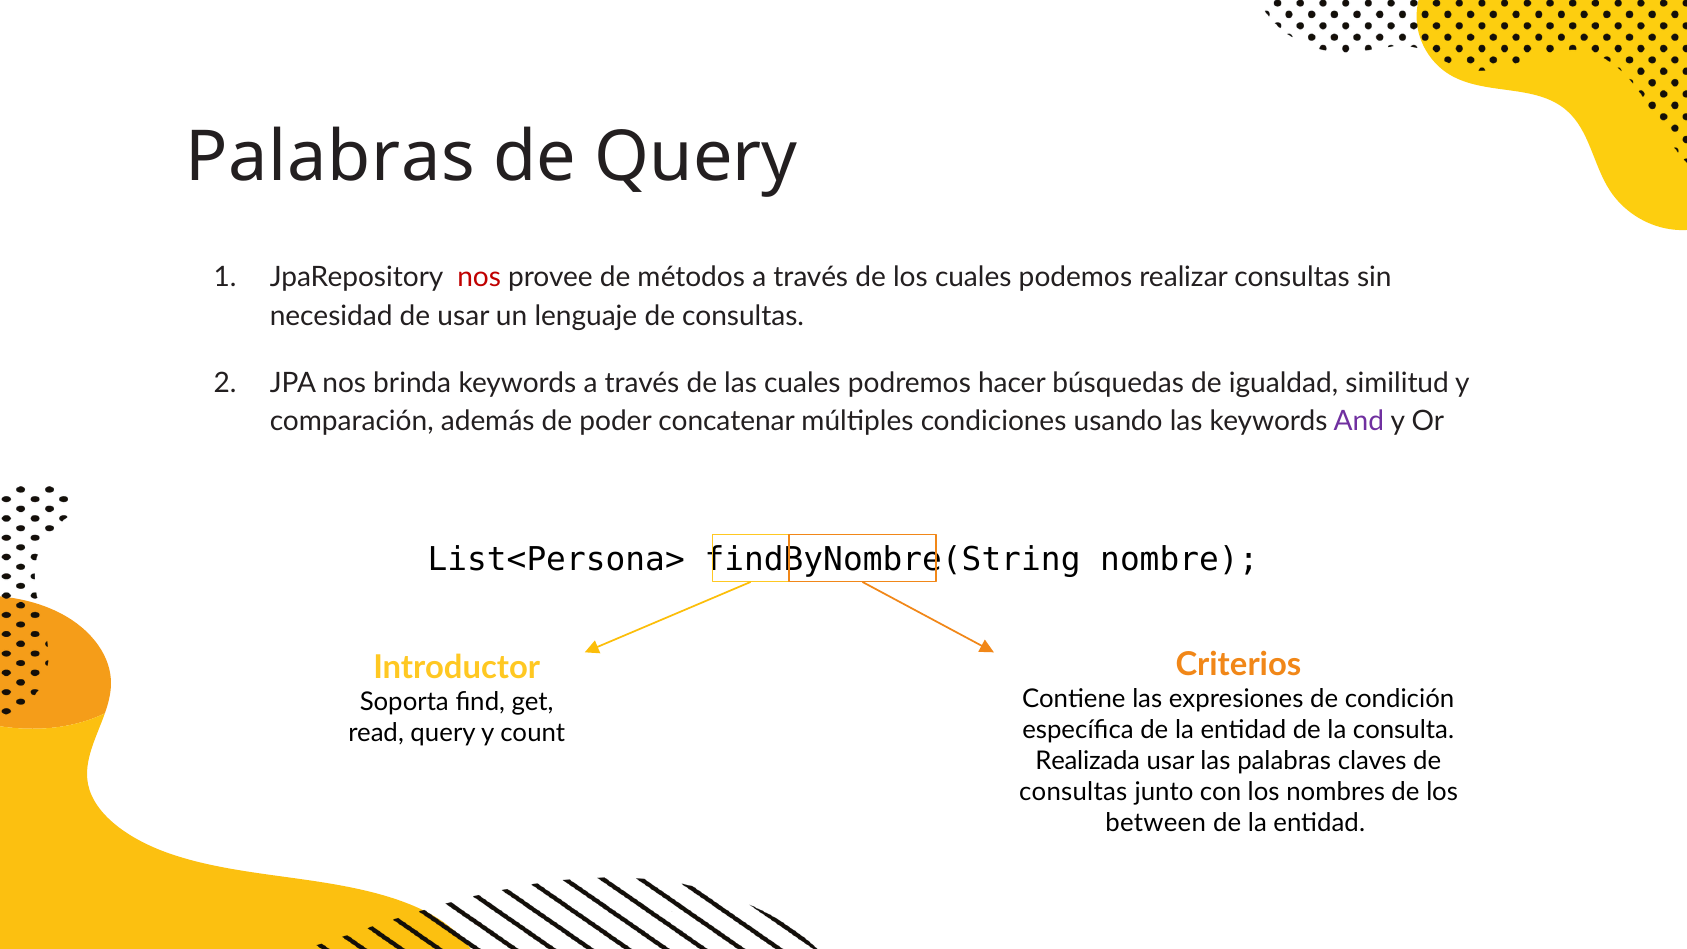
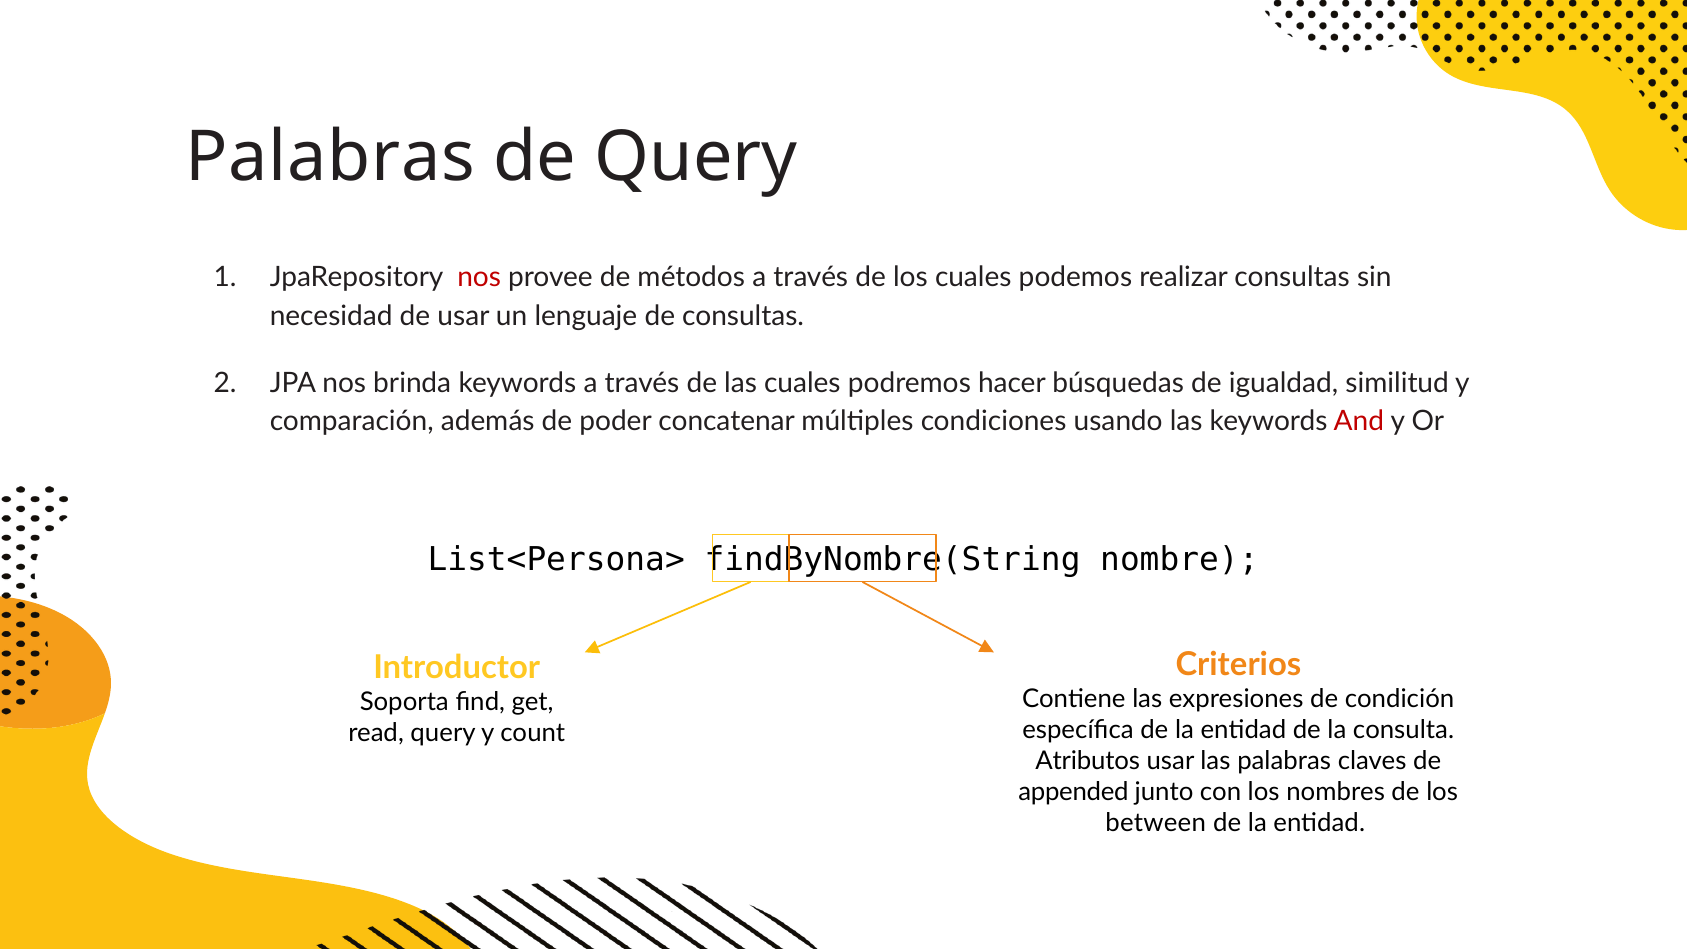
And colour: purple -> red (1359, 422)
Realizada: Realizada -> Atributos (1088, 761)
consultas: consultas -> appended (1073, 792)
